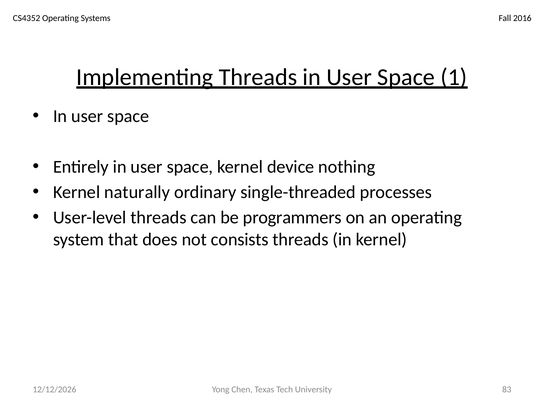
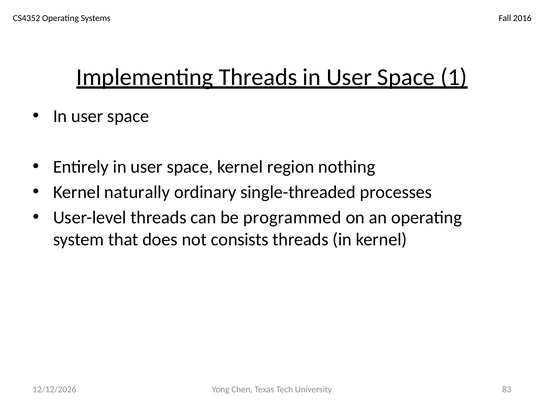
device: device -> region (291, 167)
programmers: programmers -> programmed (292, 218)
